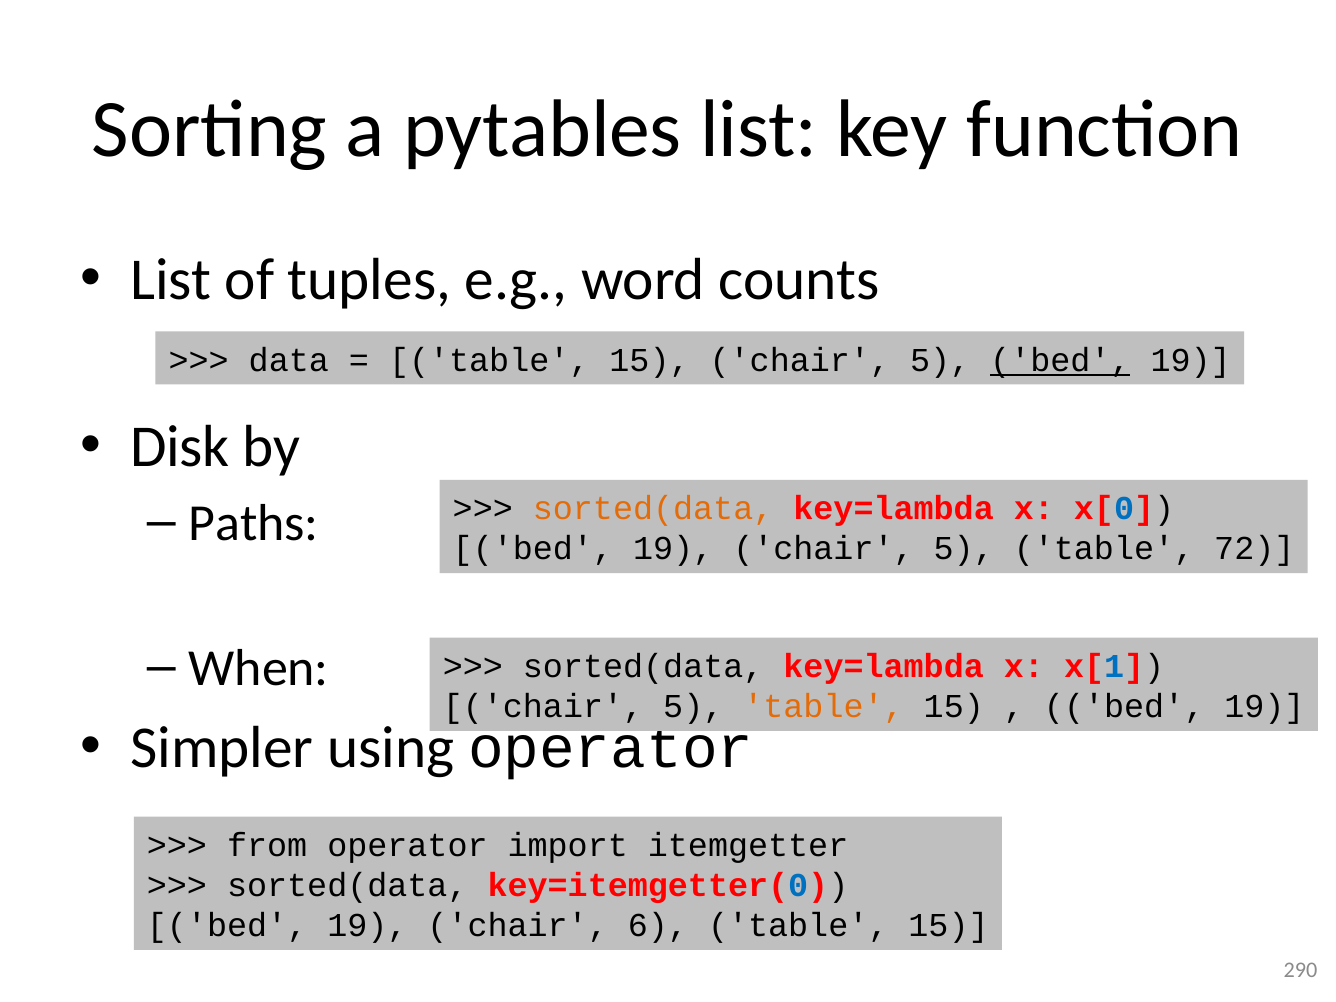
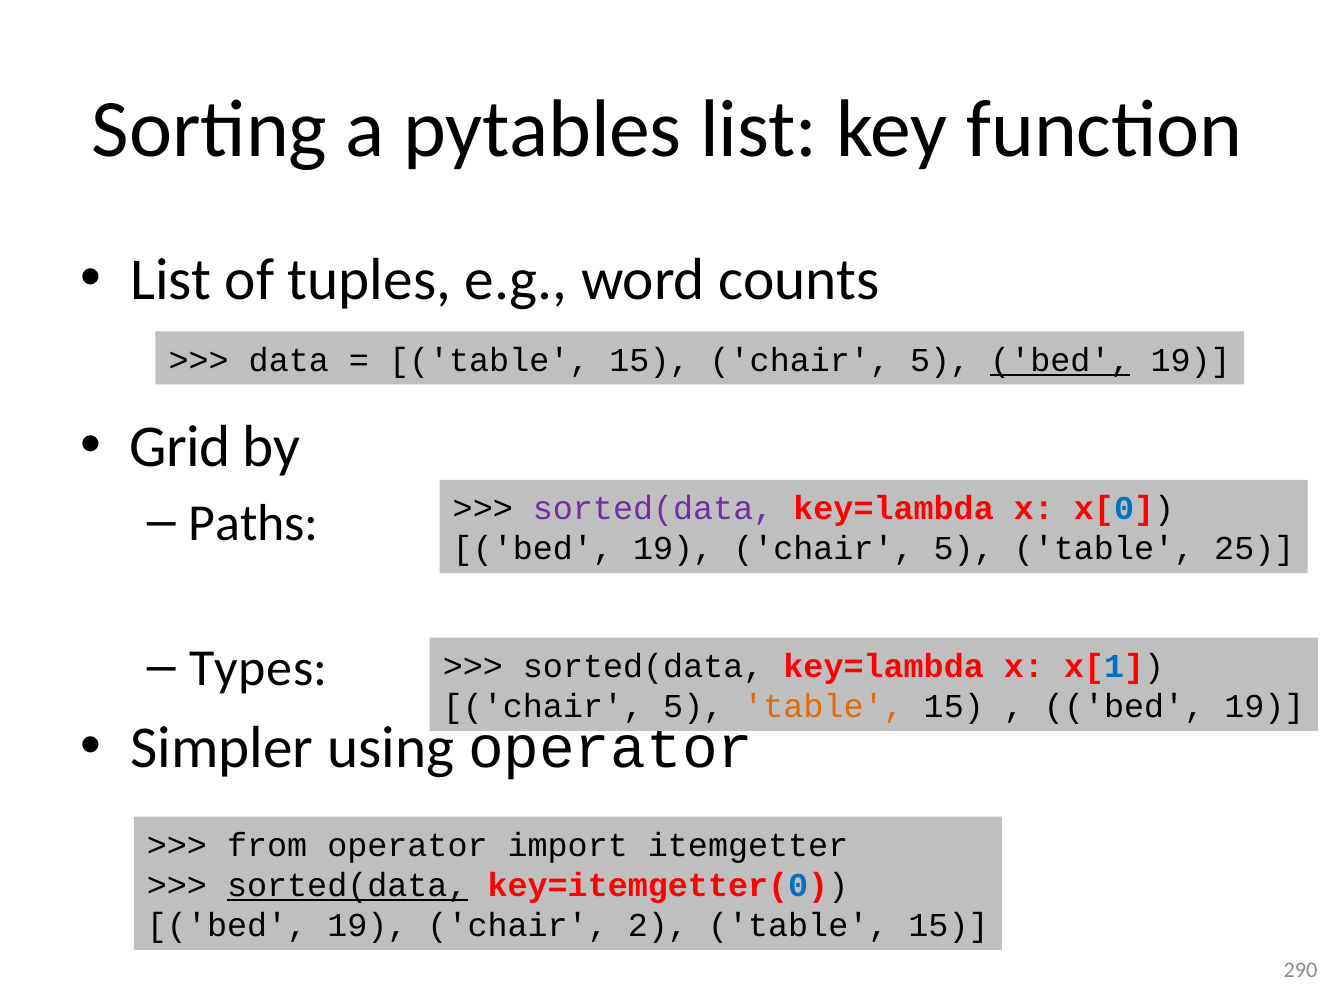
Disk: Disk -> Grid (180, 447)
sorted(data colour: orange -> purple (653, 509)
72: 72 -> 25 (1254, 549)
When: When -> Types (258, 669)
sorted(data underline: none -> present (347, 886)
6: 6 -> 2 (658, 926)
